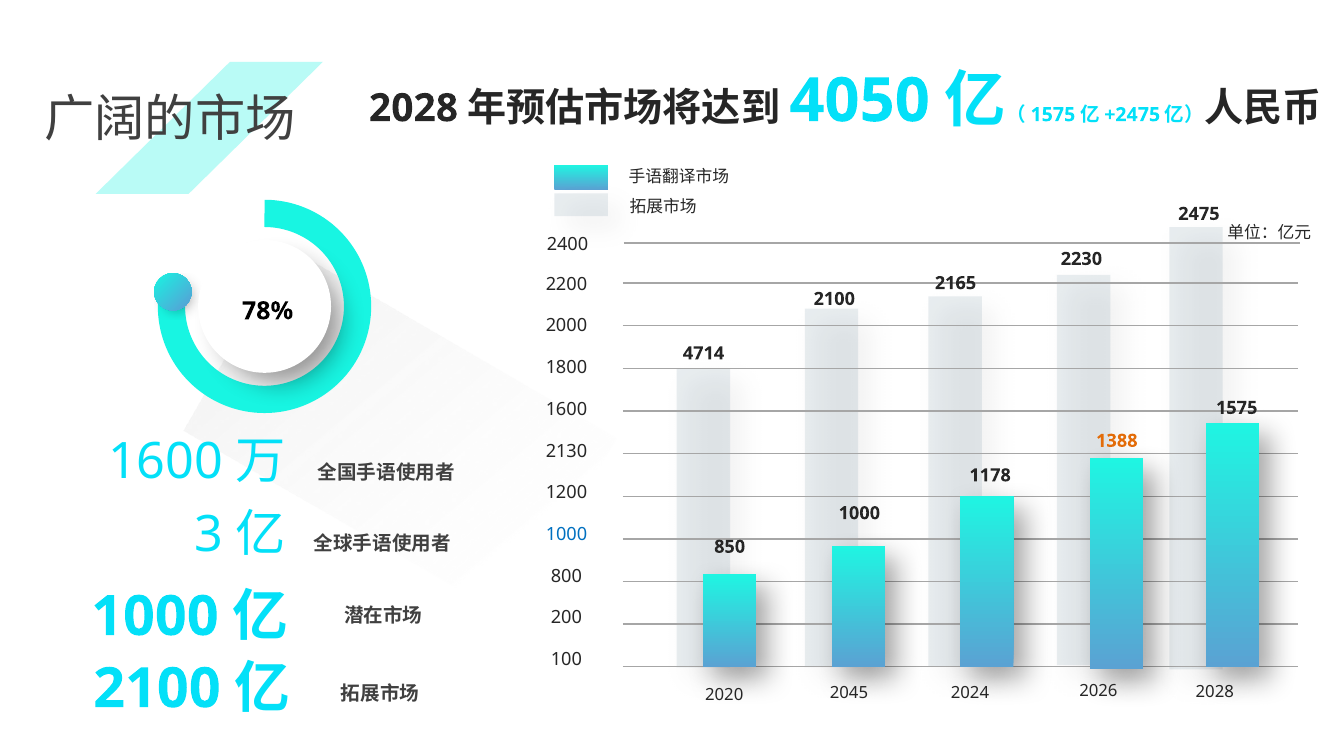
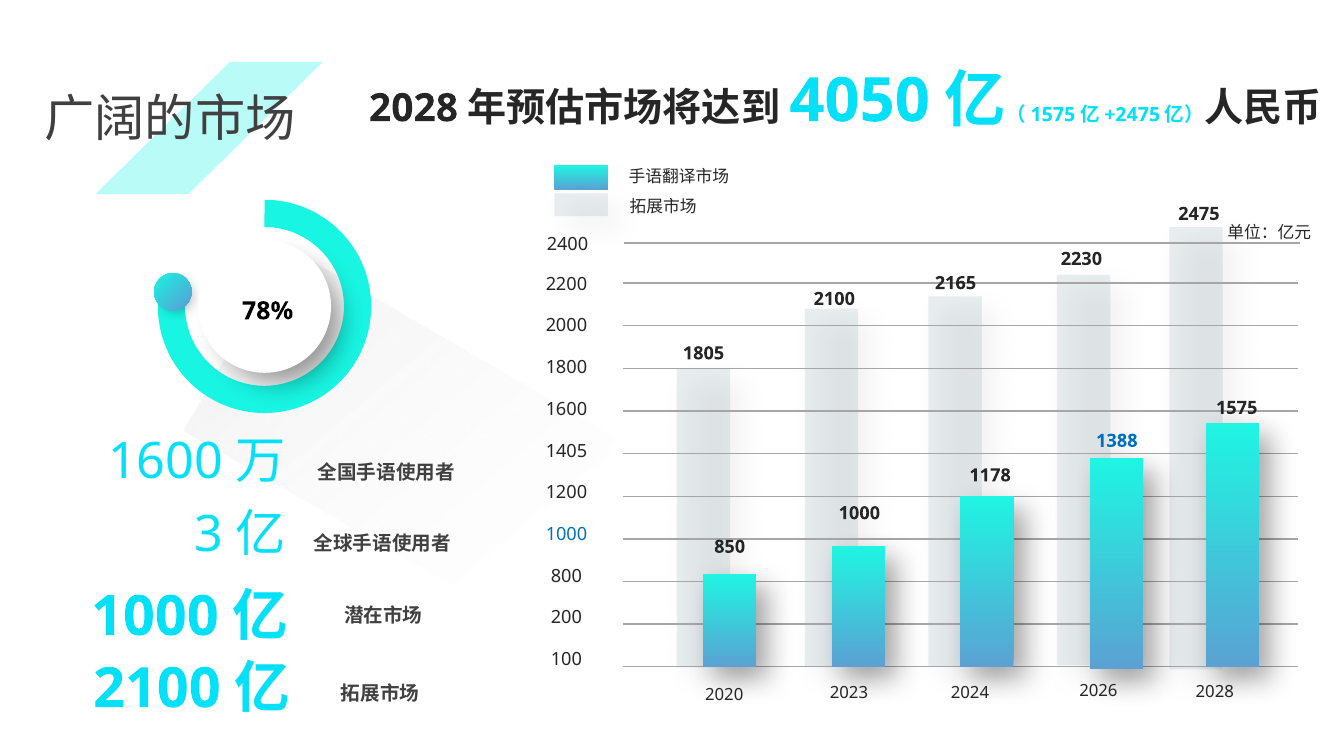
4714: 4714 -> 1805 (704, 353)
1388 colour: orange -> blue (1117, 441)
2130: 2130 -> 1405 (566, 451)
2045: 2045 -> 2023 (849, 693)
